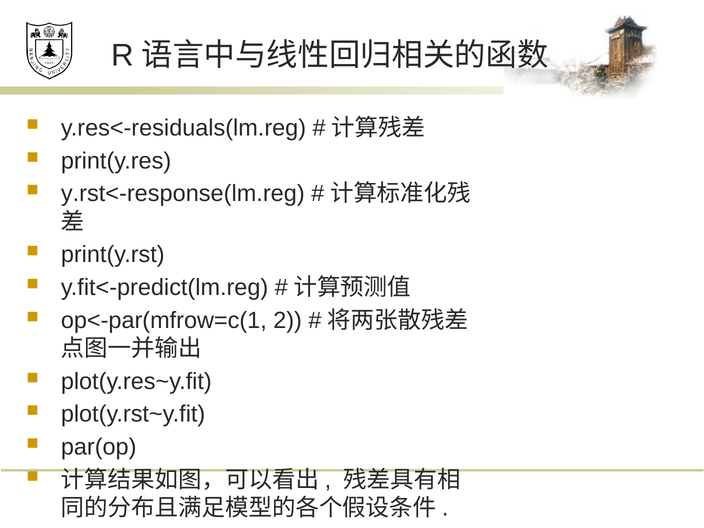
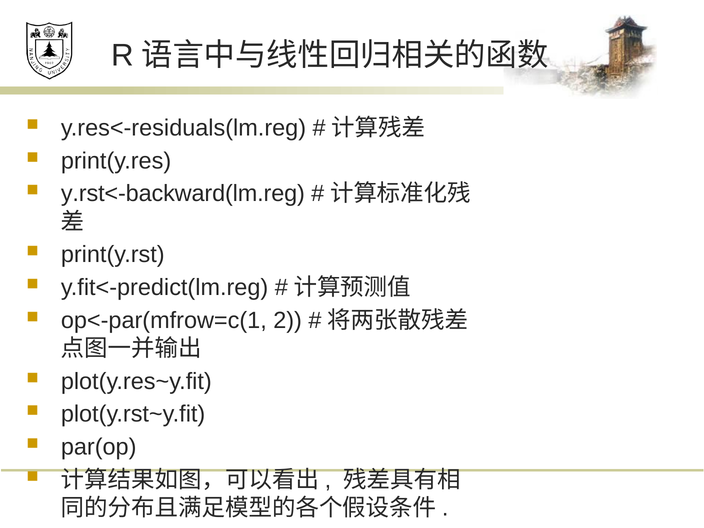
y.rst<-response(lm.reg: y.rst<-response(lm.reg -> y.rst<-backward(lm.reg (183, 194)
